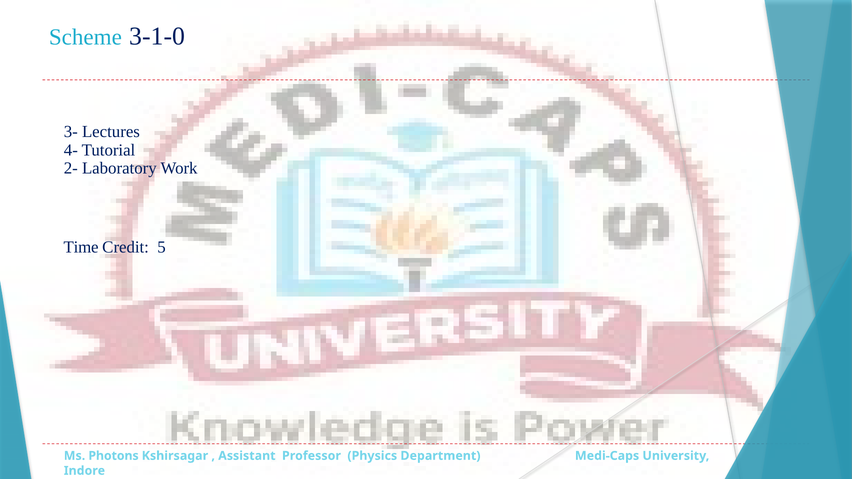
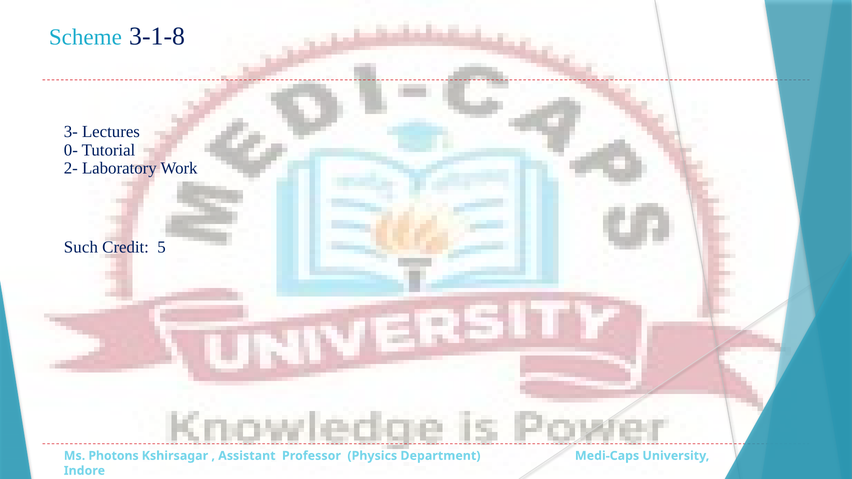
3-1-0: 3-1-0 -> 3-1-8 (157, 36)
4-: 4- -> 0- (71, 150)
Time: Time -> Such (81, 247)
